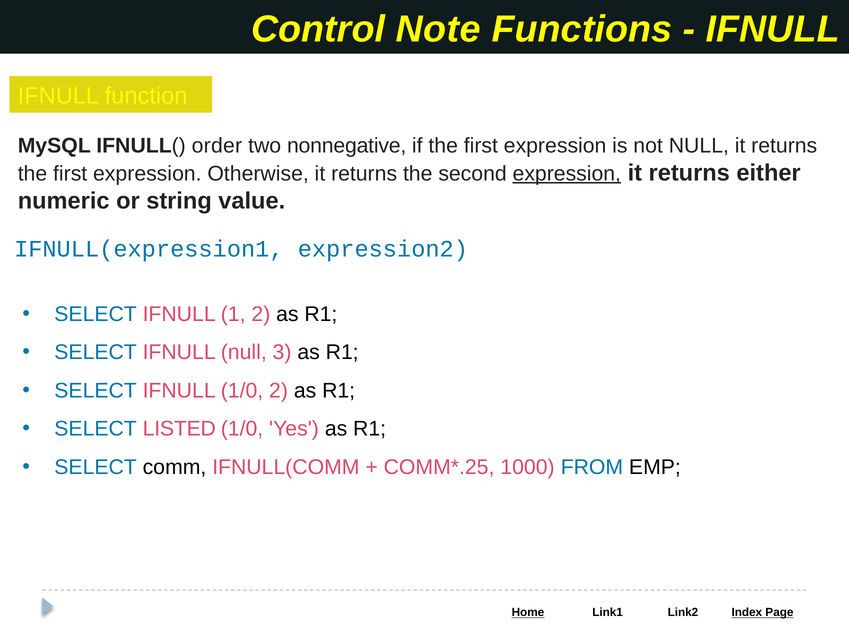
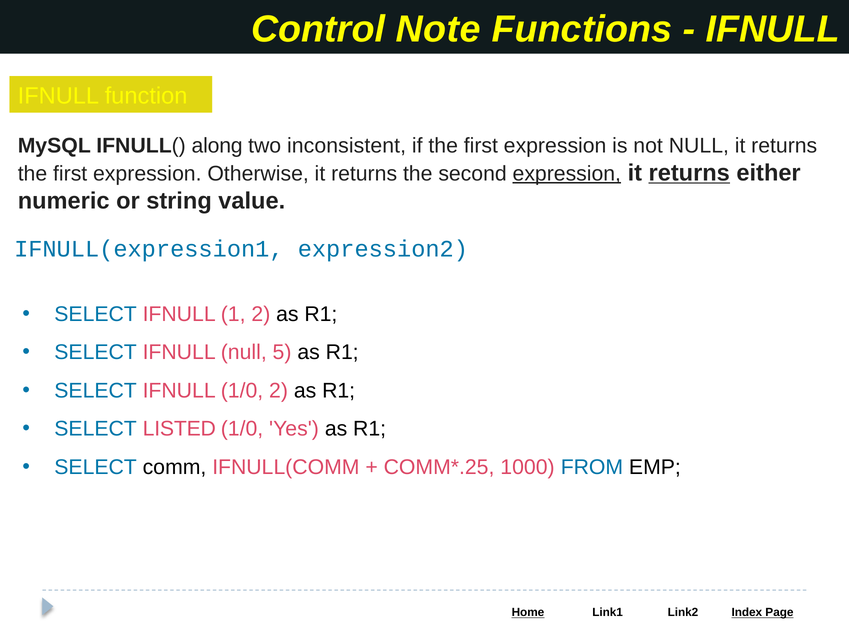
order: order -> along (217, 146)
nonnegative: nonnegative -> inconsistent (347, 146)
returns underline: none -> present (689, 173)
3: 3 -> 5 (282, 352)
